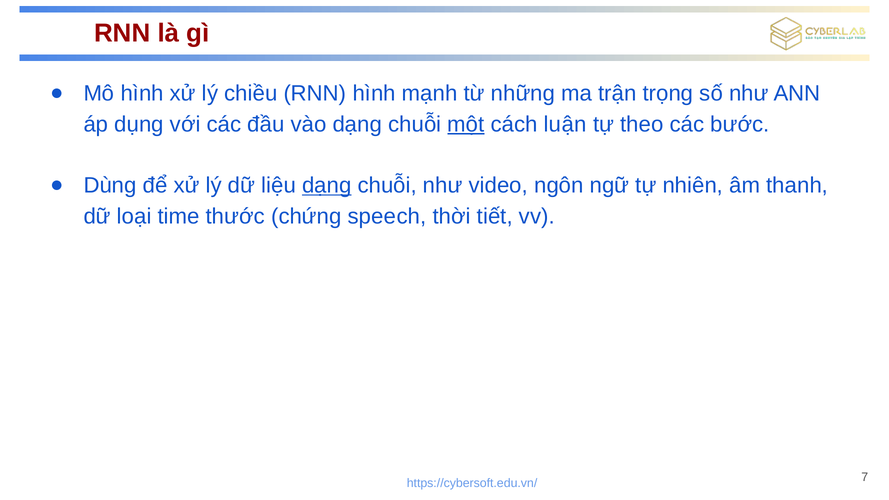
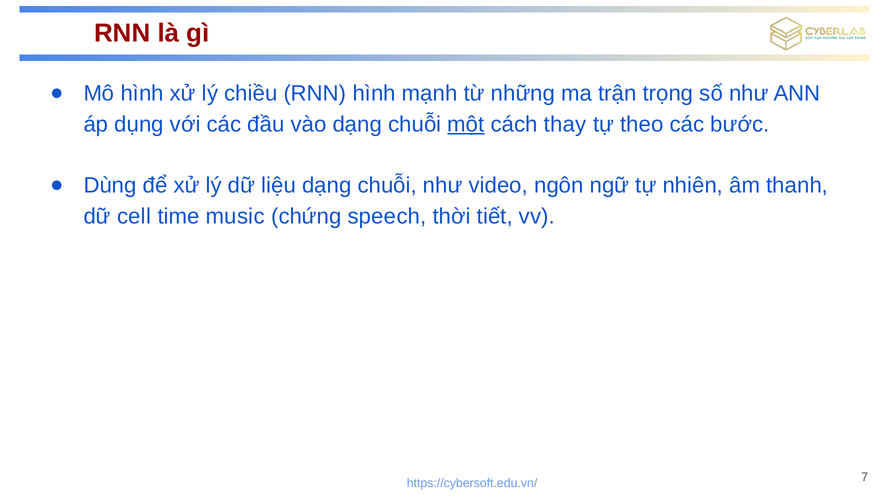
luận: luận -> thay (565, 124)
dạng underline: present -> none (327, 186)
loại: loại -> cell (134, 216)
thước: thước -> music (235, 216)
